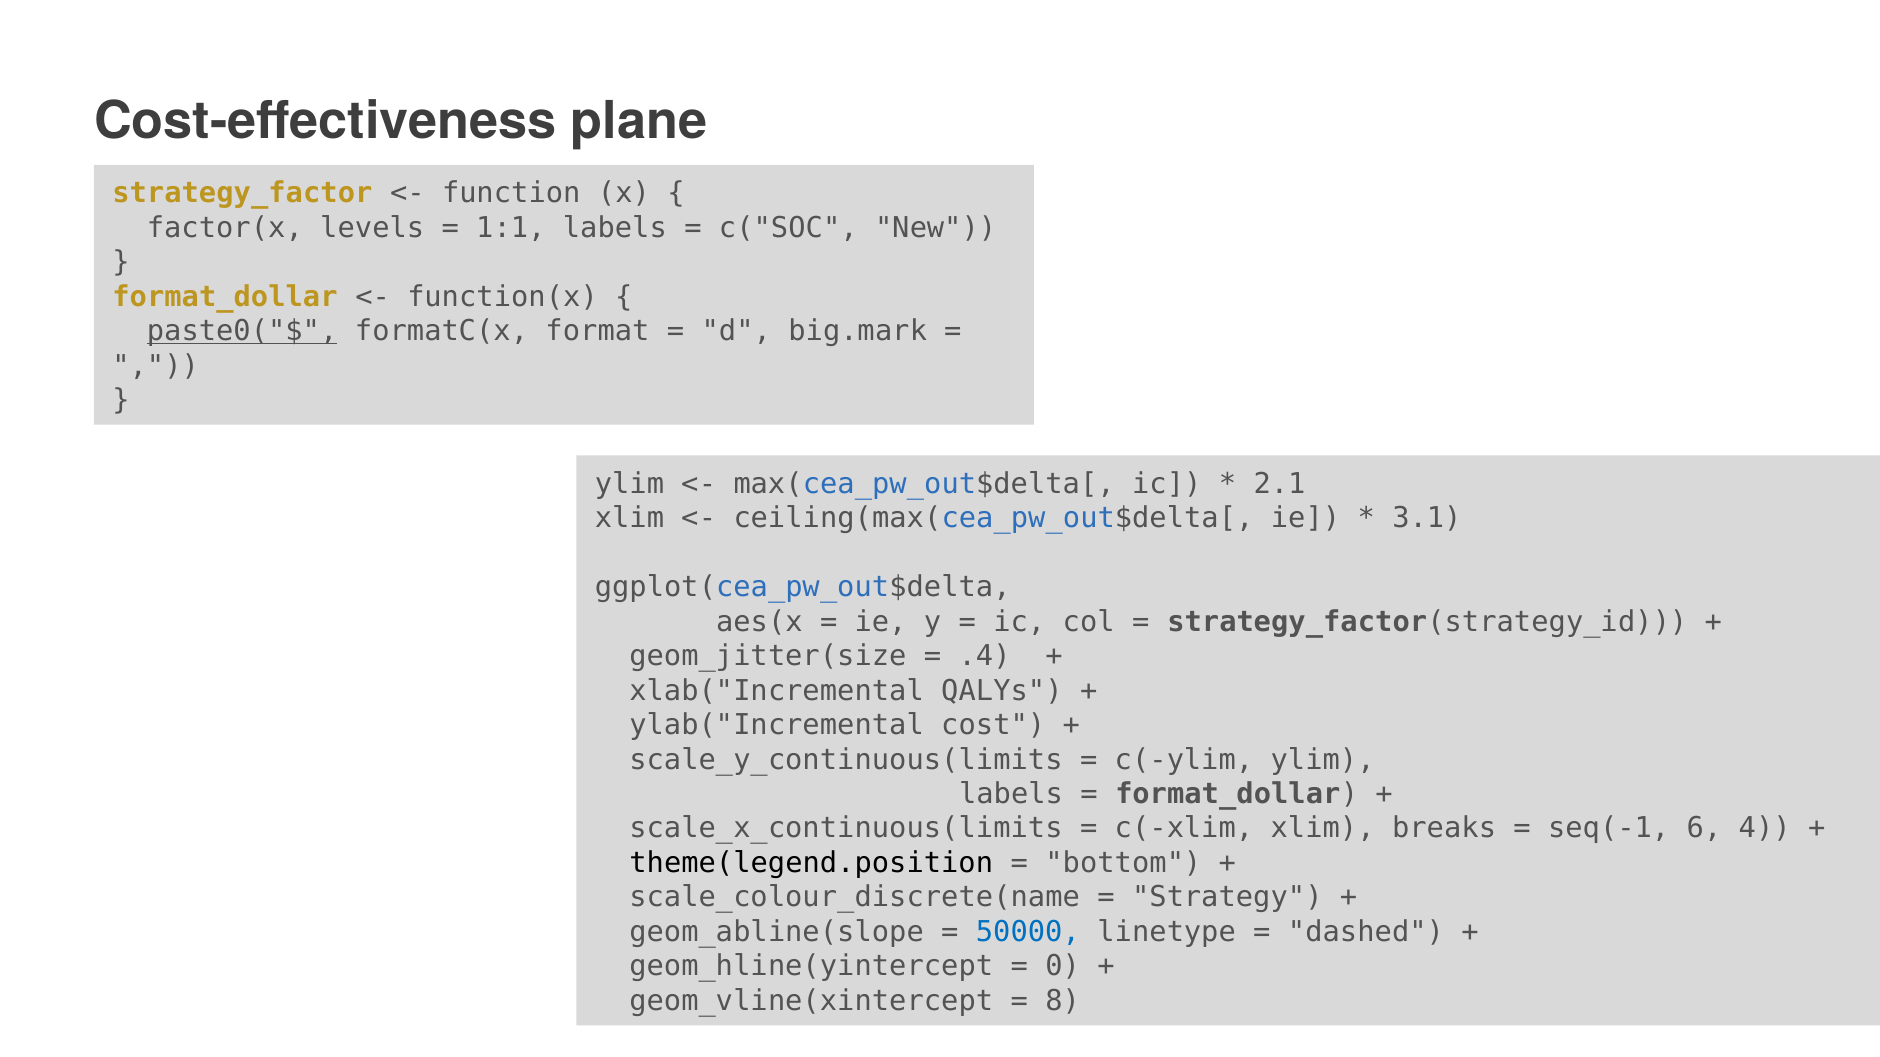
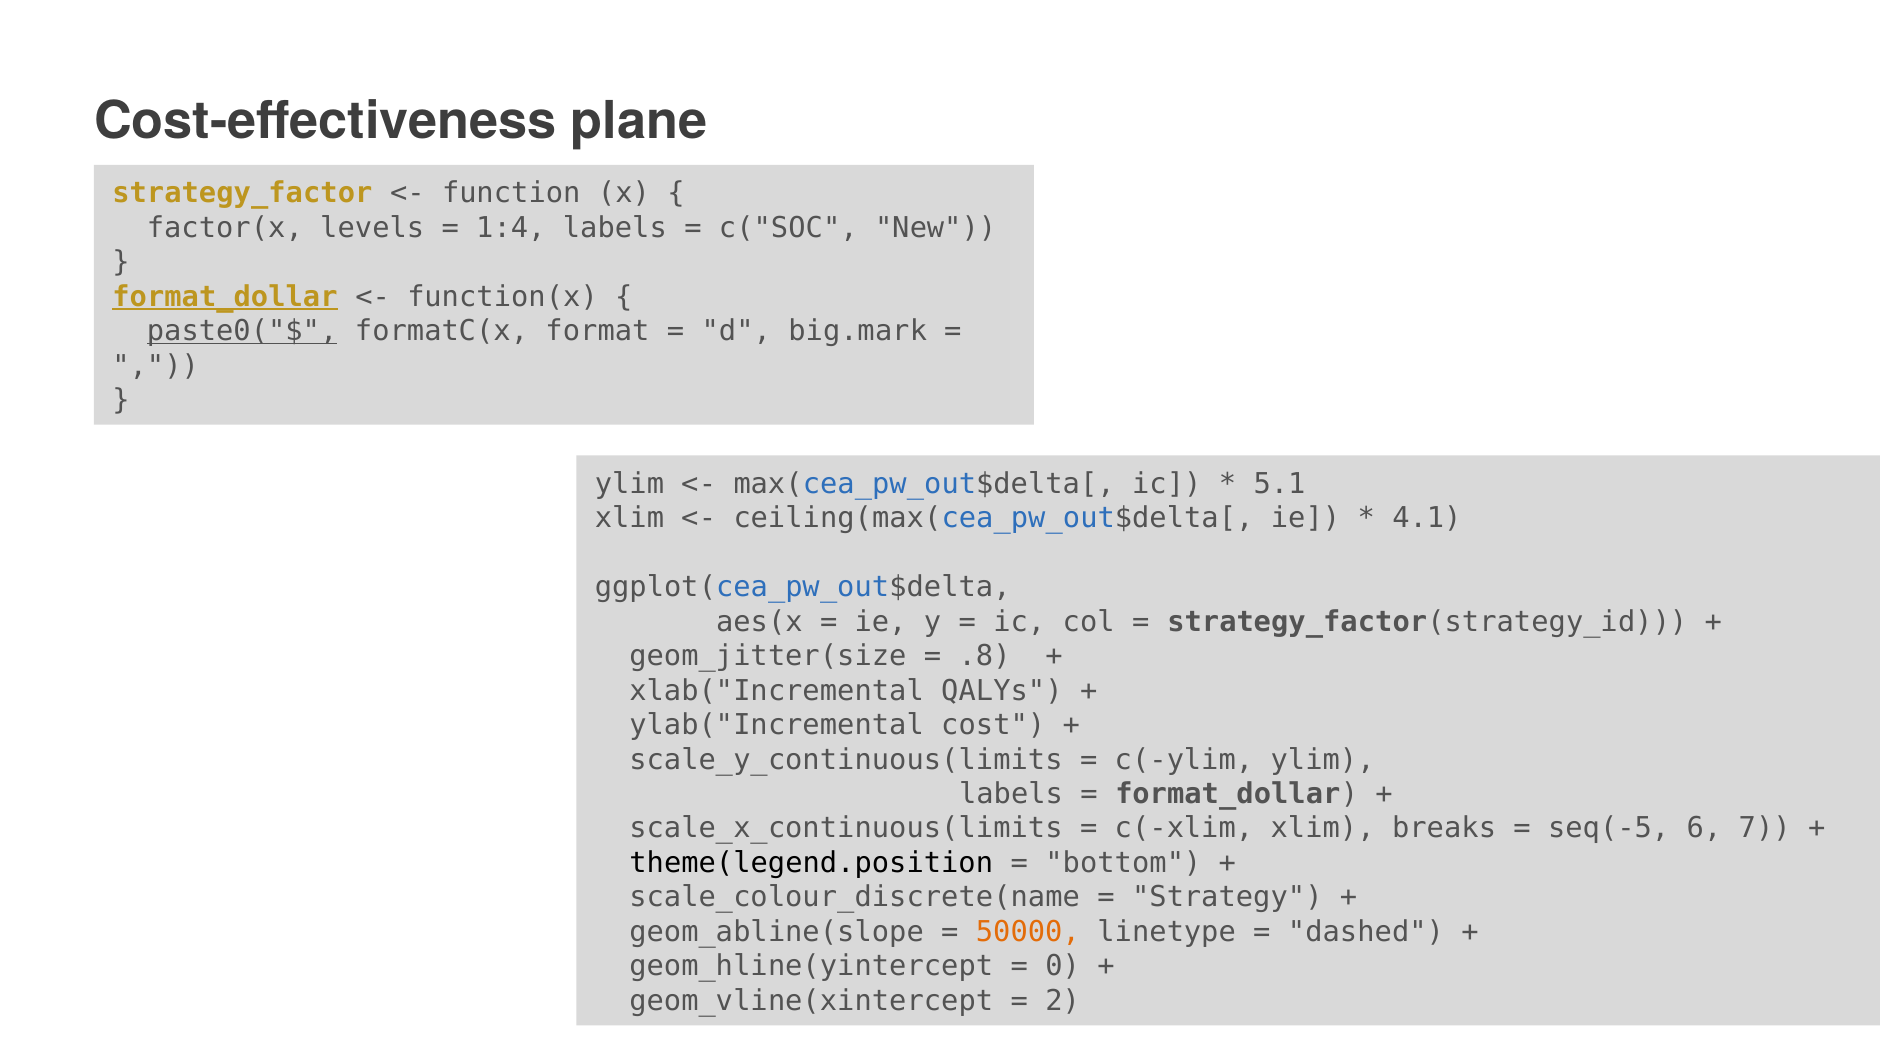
1:1: 1:1 -> 1:4 (511, 228)
format_dollar underline: none -> present (225, 297)
2.1: 2.1 -> 5.1 (1279, 484)
3.1: 3.1 -> 4.1 (1427, 518)
.4: .4 -> .8 (985, 656)
seq(-1: seq(-1 -> seq(-5 (1609, 829)
4: 4 -> 7 (1765, 829)
50000 colour: blue -> orange (1028, 932)
8: 8 -> 2 (1063, 1001)
